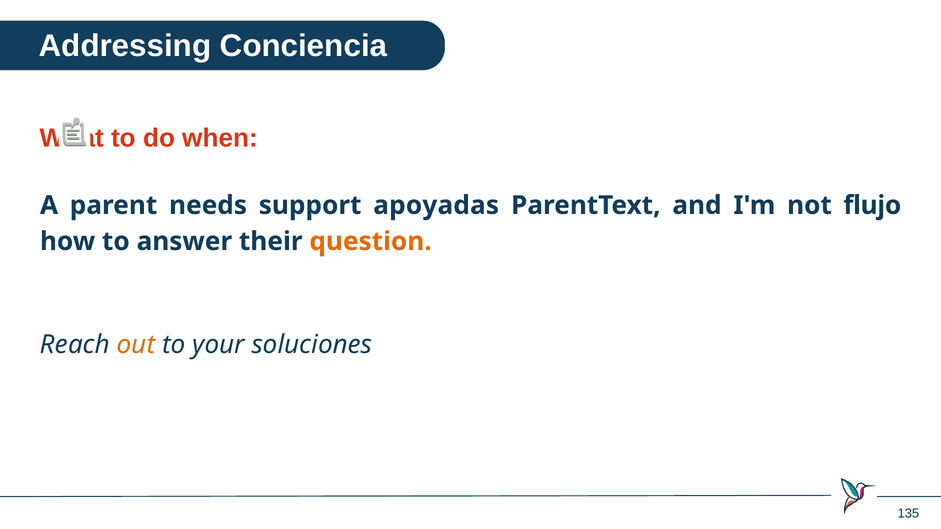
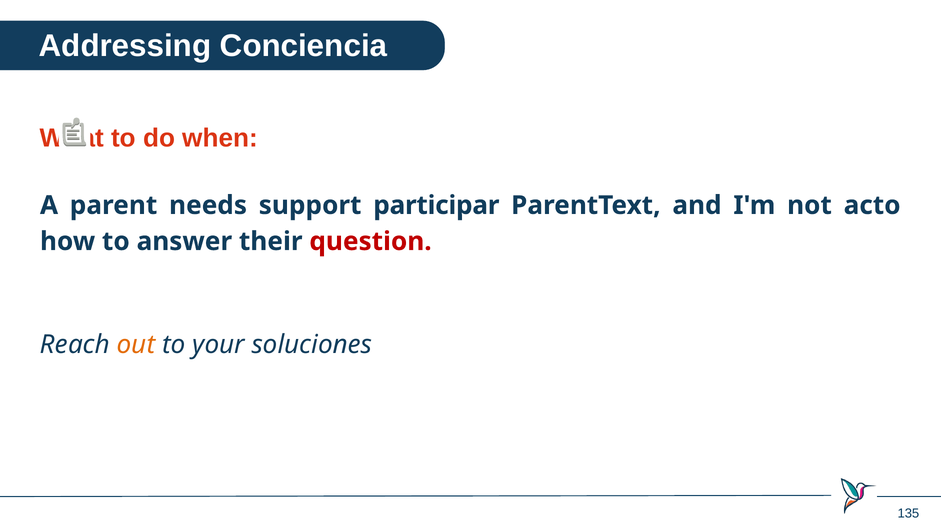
apoyadas: apoyadas -> participar (436, 205)
flujo: flujo -> acto (872, 205)
question colour: orange -> red (370, 242)
